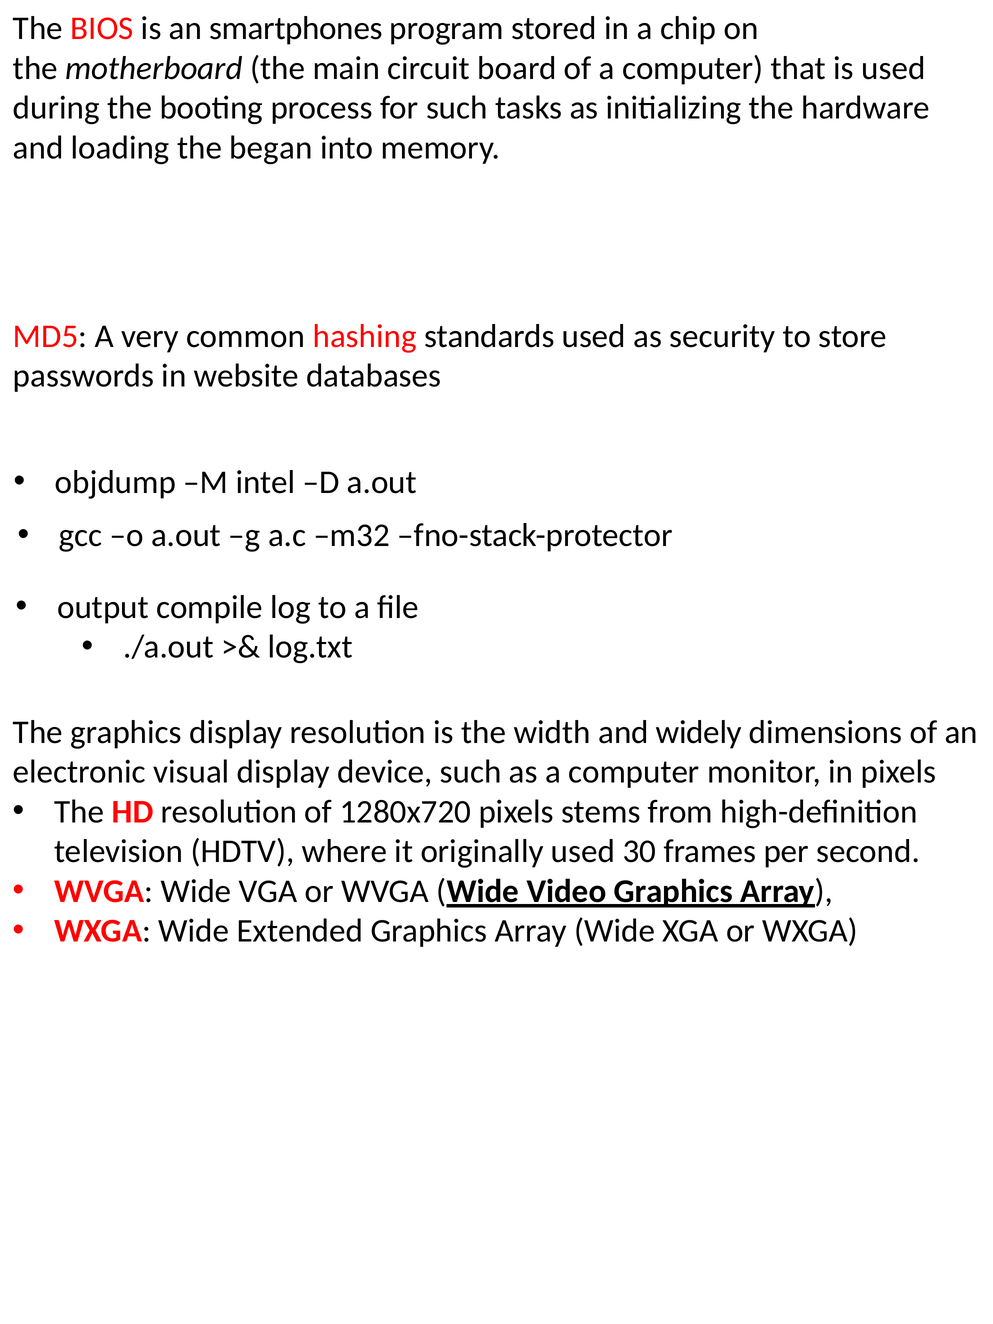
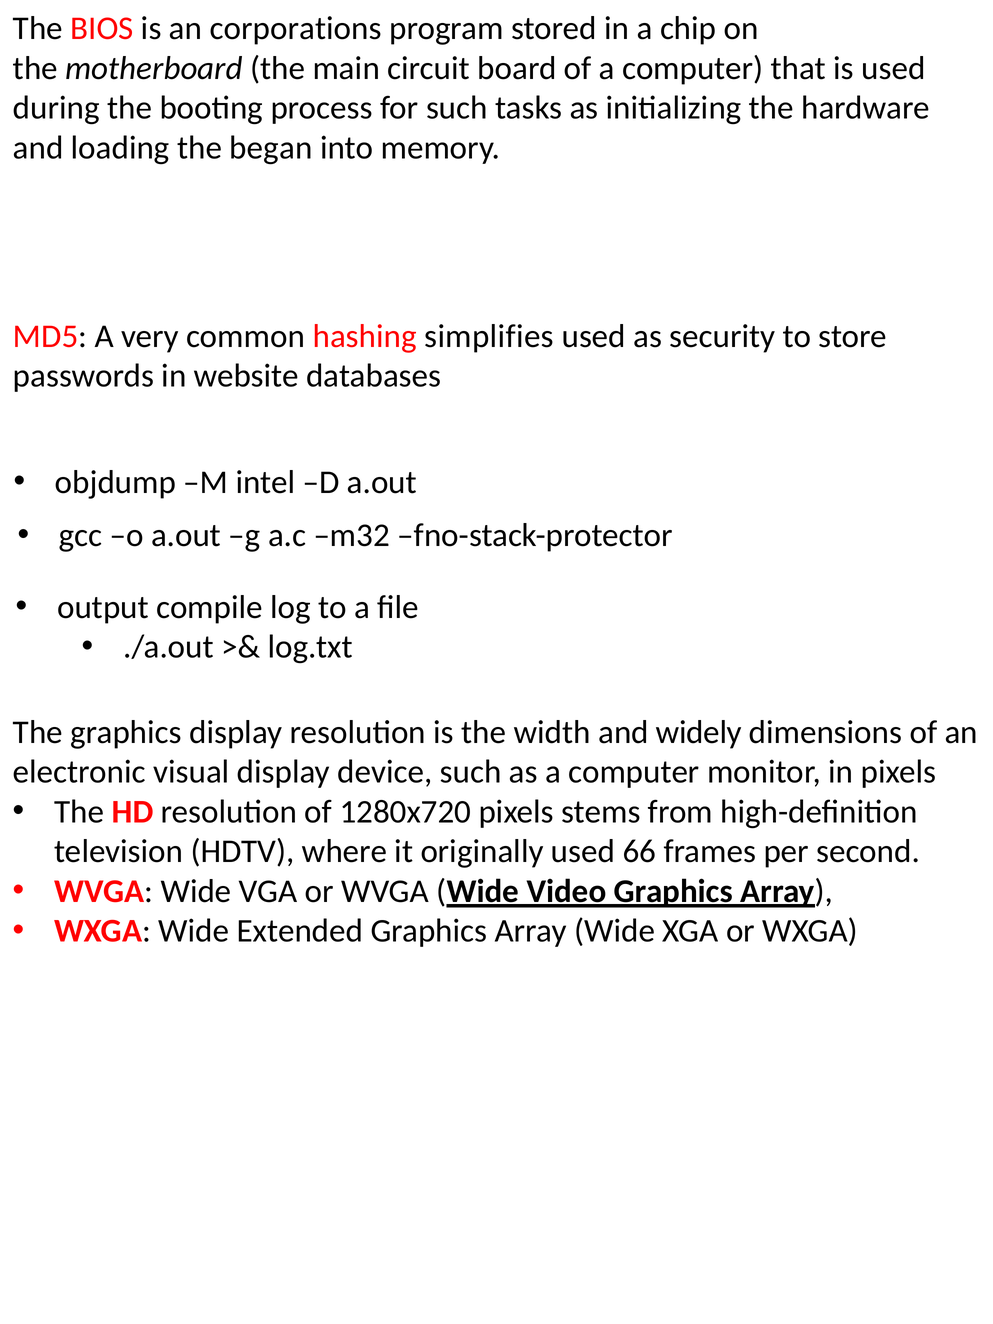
smartphones: smartphones -> corporations (296, 29)
standards: standards -> simplifies (489, 336)
30: 30 -> 66 (639, 852)
